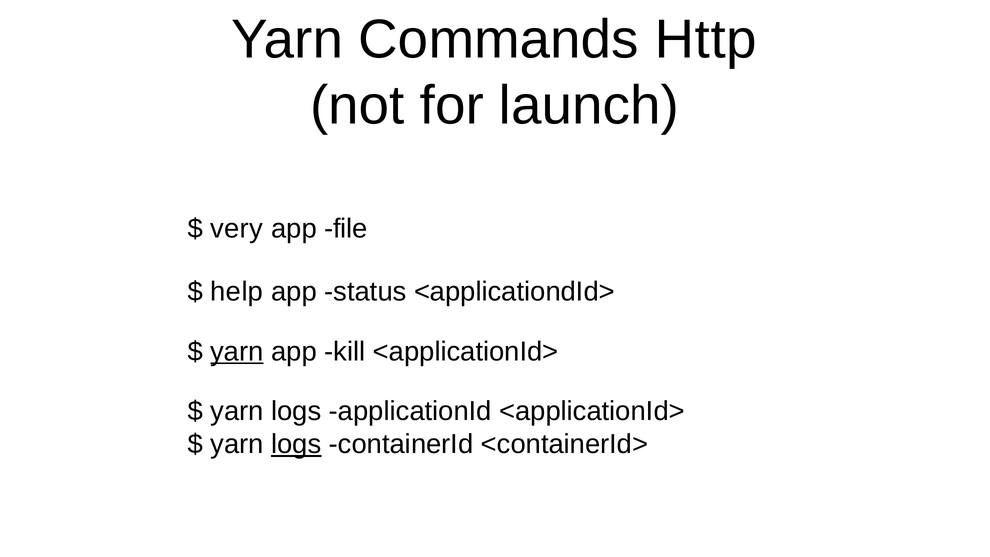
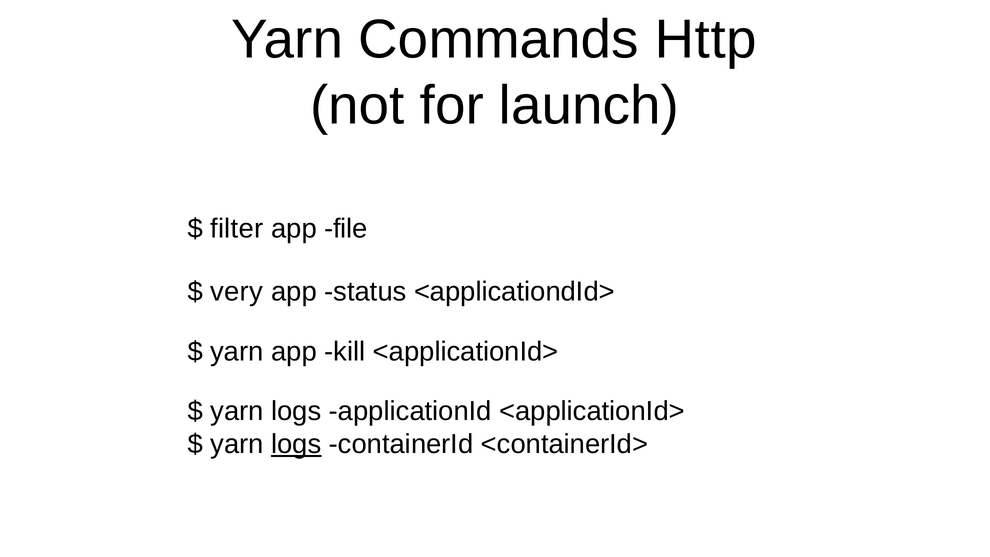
very: very -> filter (237, 229)
help: help -> very (237, 292)
yarn underline: present -> none (237, 351)
